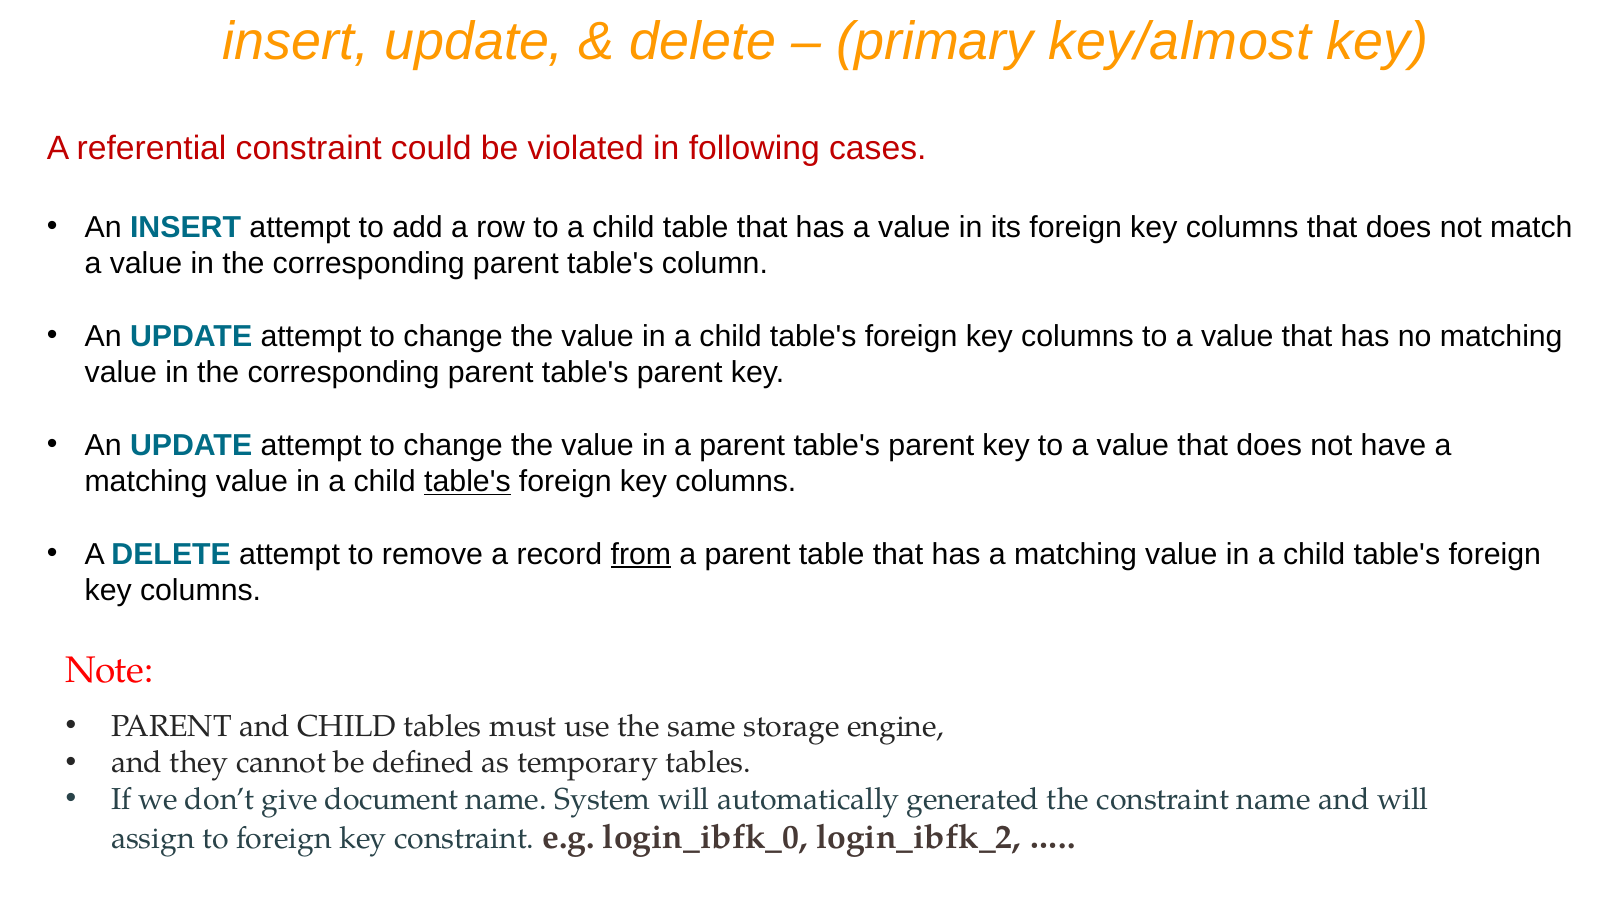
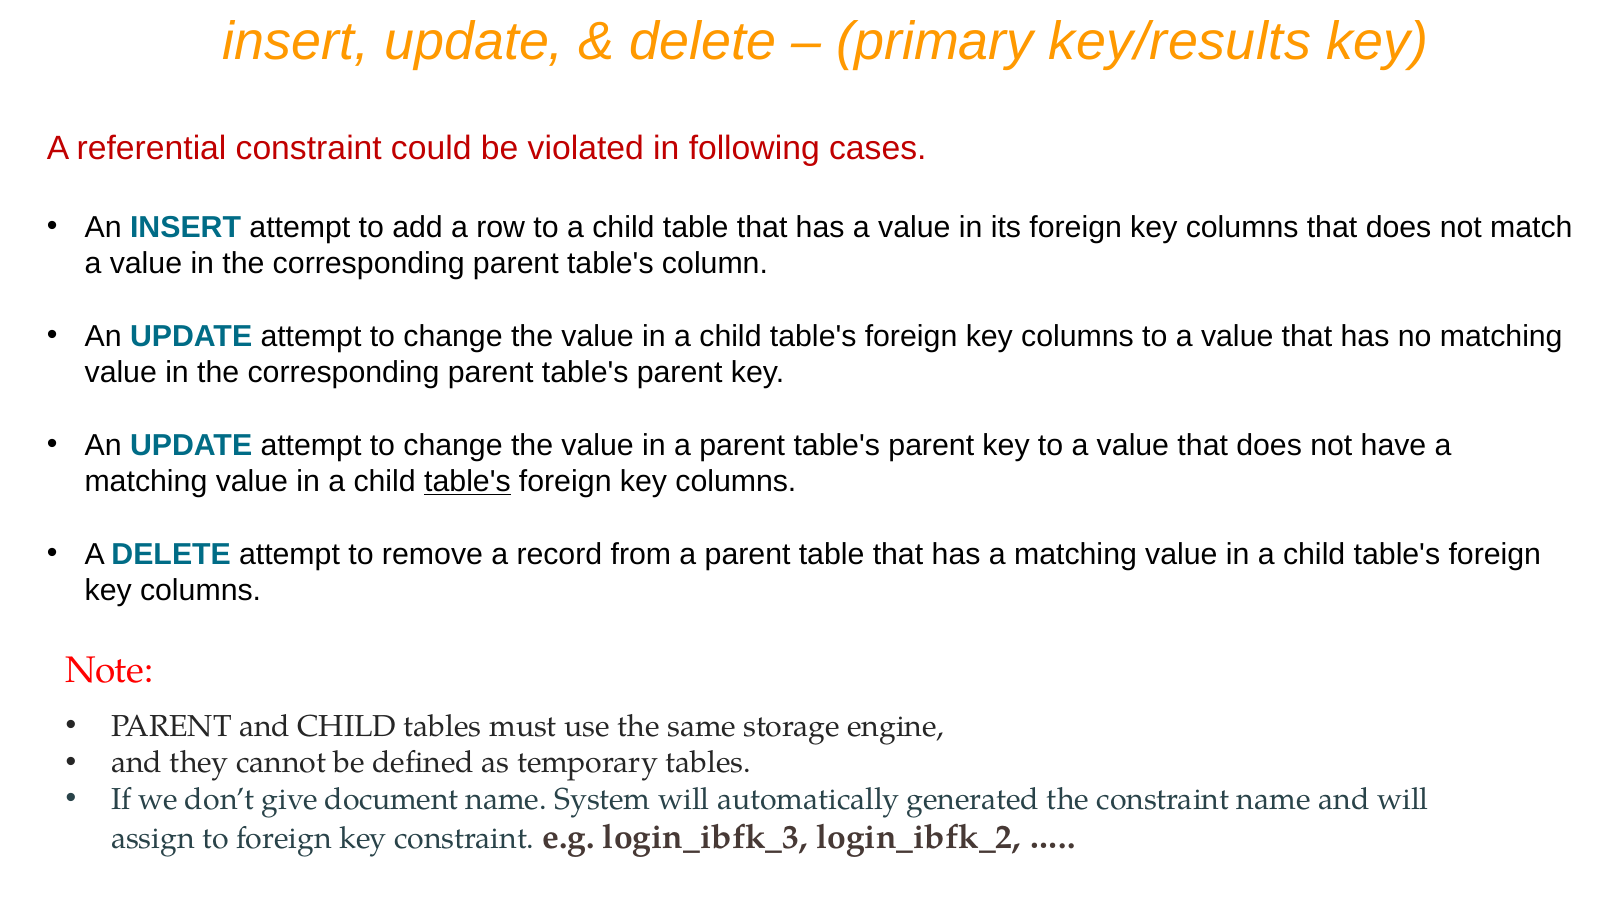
key/almost: key/almost -> key/results (1180, 42)
from underline: present -> none (641, 554)
login_ibfk_0: login_ibfk_0 -> login_ibfk_3 (705, 838)
